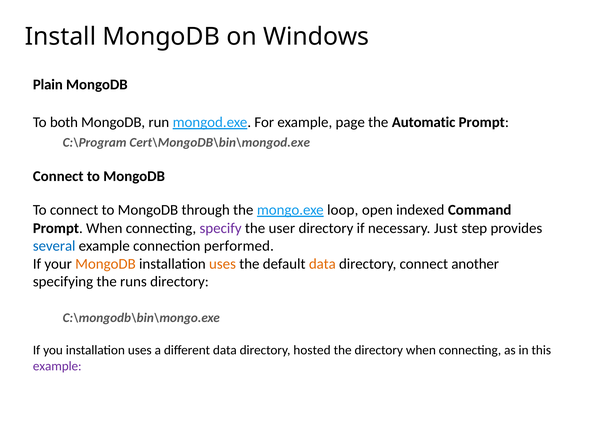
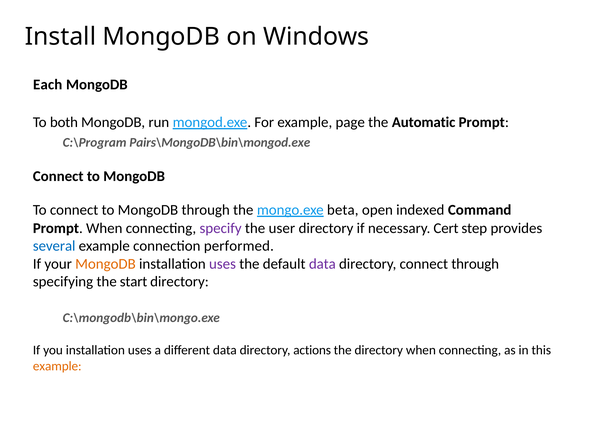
Plain: Plain -> Each (48, 84)
Cert\MongoDB\bin\mongod.exe: Cert\MongoDB\bin\mongod.exe -> Pairs\MongoDB\bin\mongod.exe (220, 143)
loop: loop -> beta (343, 210)
Just: Just -> Cert (446, 228)
uses colour: orange -> purple (222, 264)
data colour: orange -> purple (322, 264)
connect another: another -> through (475, 264)
runs: runs -> start (134, 282)
hosted: hosted -> actions (312, 350)
example colour: purple -> orange (57, 366)
